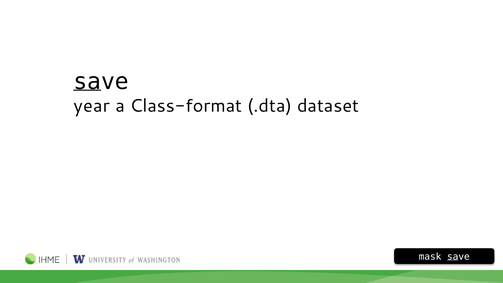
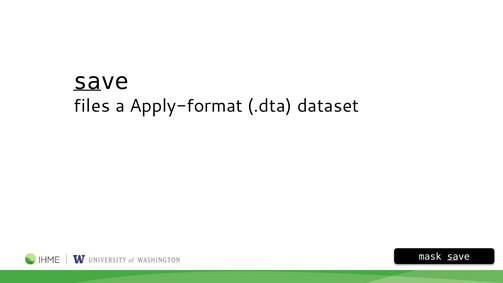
year: year -> files (92, 106)
Class-format: Class-format -> Apply-format (186, 106)
